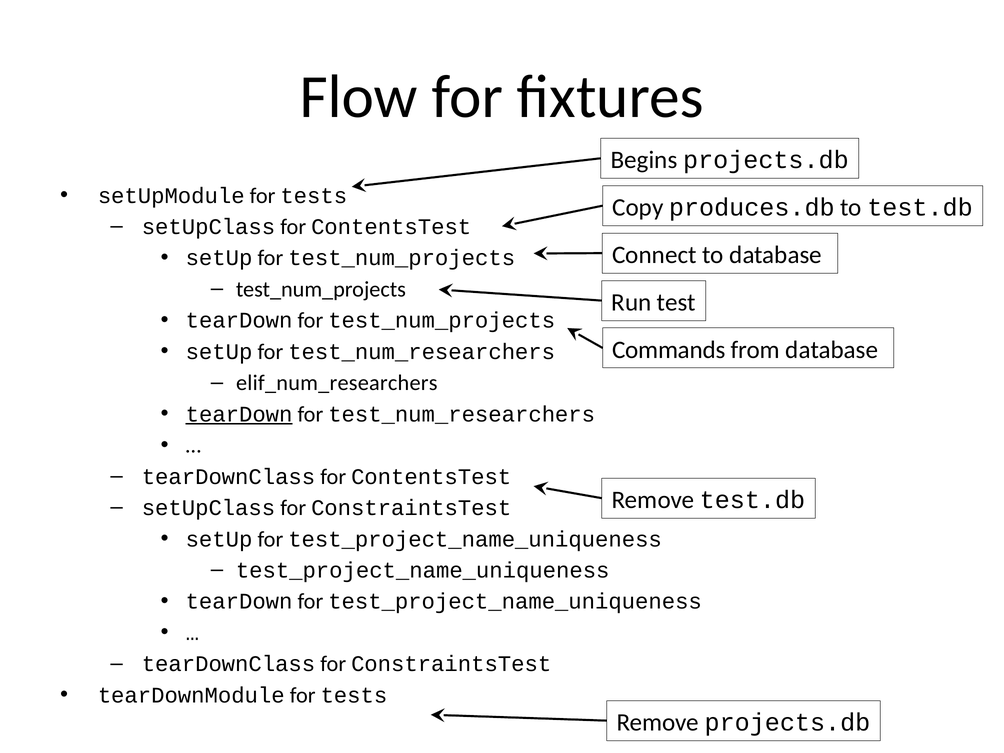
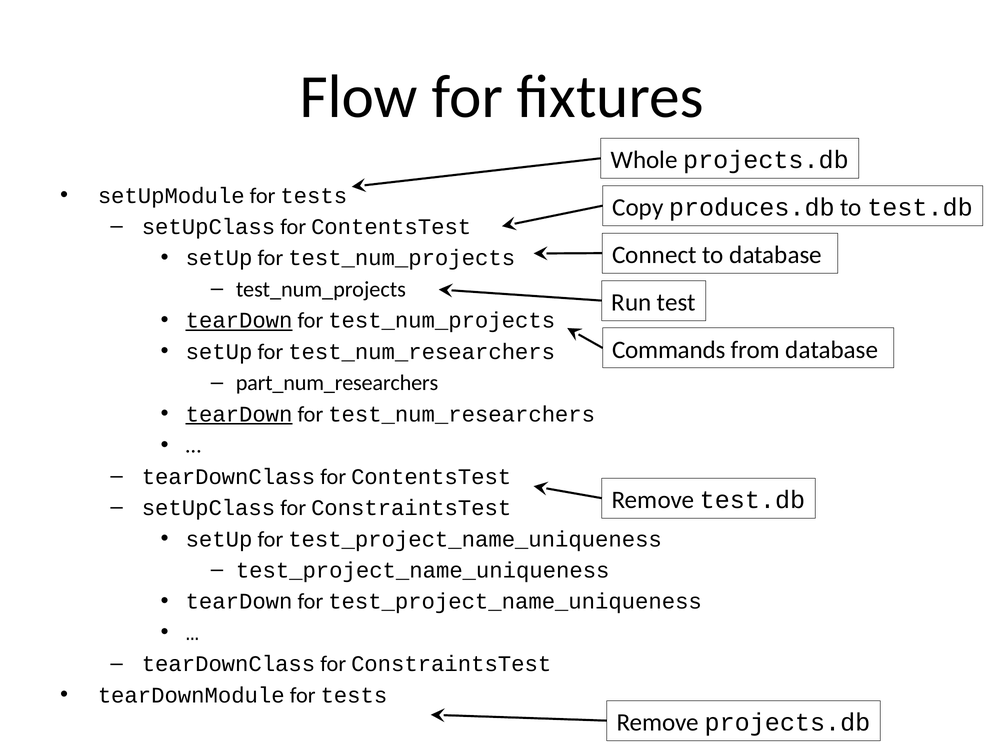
Begins: Begins -> Whole (644, 160)
tearDown underline: none -> present (239, 321)
elif_num_researchers: elif_num_researchers -> part_num_researchers (337, 383)
